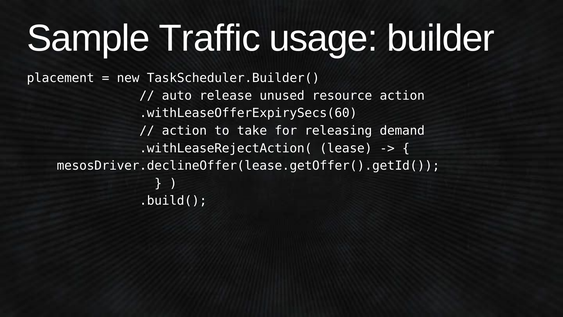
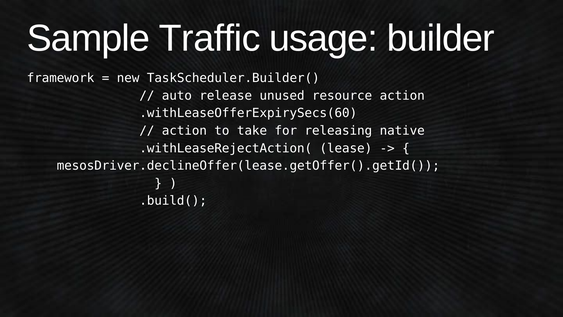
placement: placement -> framework (61, 78)
demand: demand -> native (402, 131)
